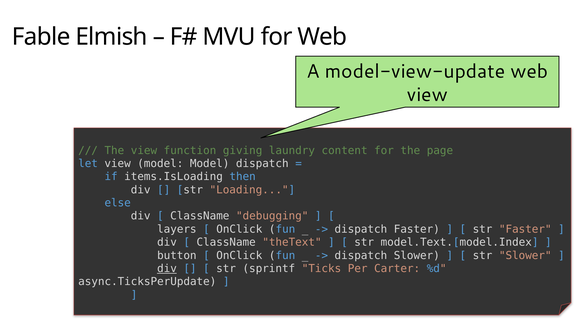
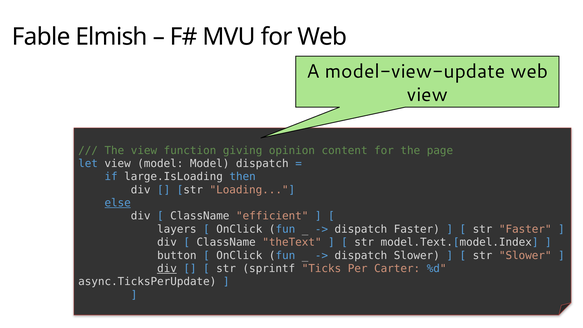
laundry: laundry -> opinion (292, 150)
items.IsLoading: items.IsLoading -> large.IsLoading (174, 177)
else underline: none -> present (118, 203)
debugging: debugging -> efficient (272, 216)
